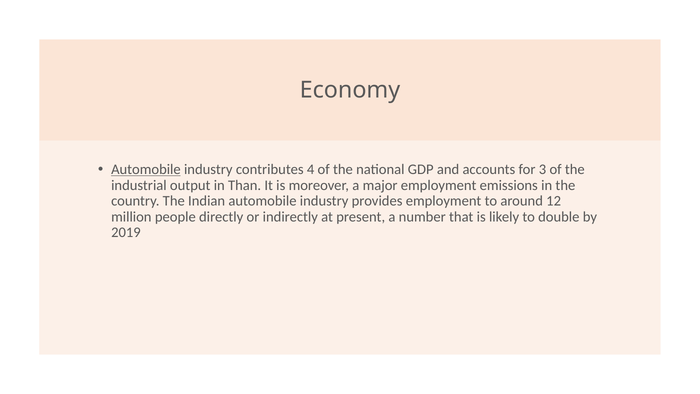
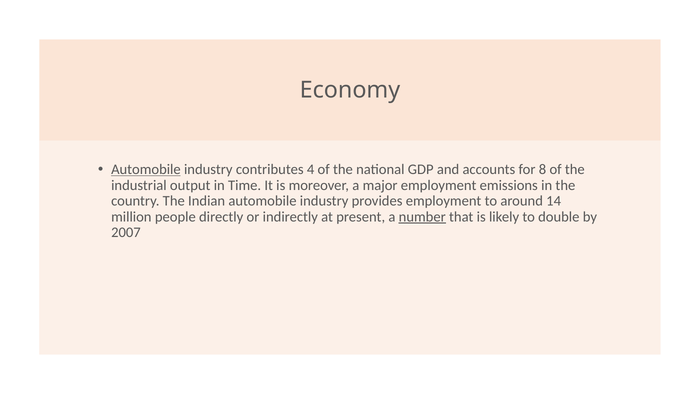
3: 3 -> 8 (543, 169)
Than: Than -> Time (245, 185)
12: 12 -> 14 (554, 201)
number underline: none -> present (422, 217)
2019: 2019 -> 2007 (126, 232)
